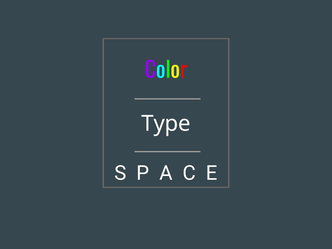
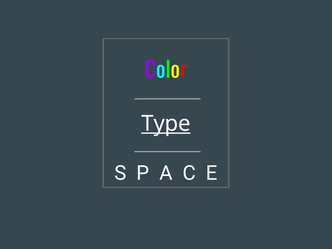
Type underline: none -> present (166, 124)
